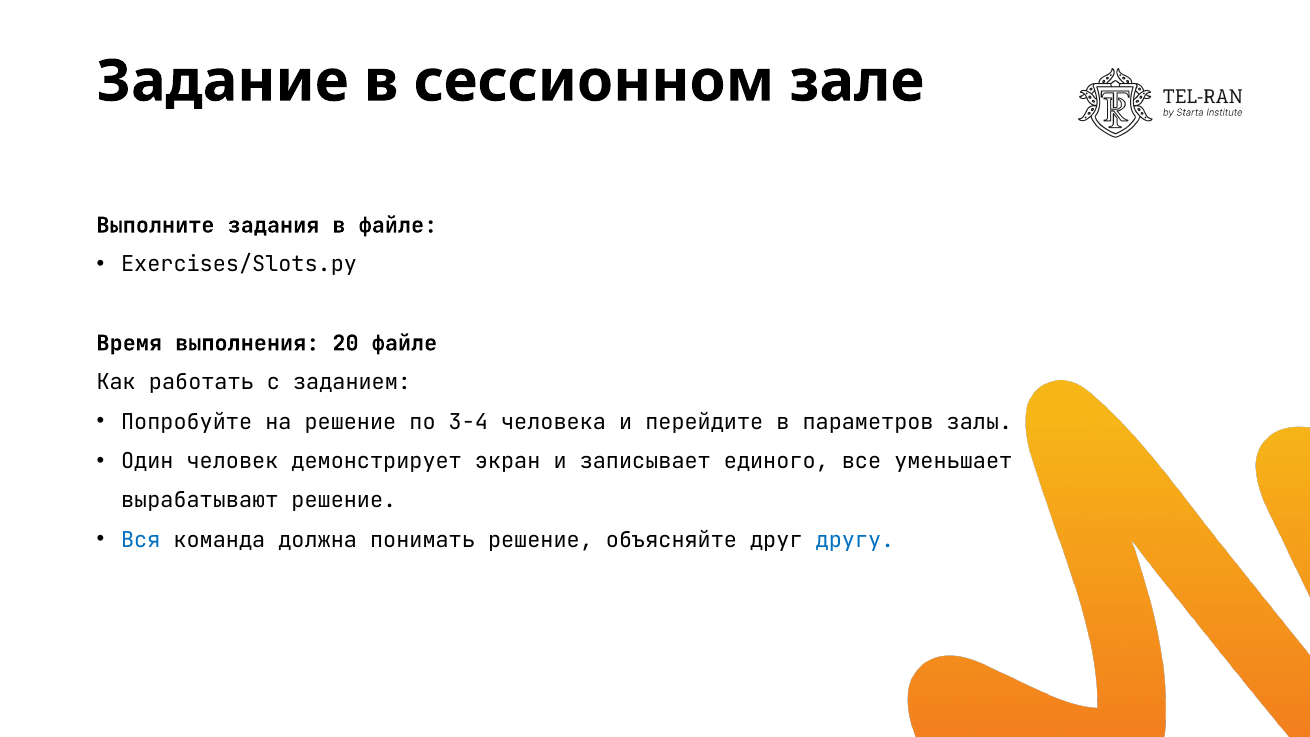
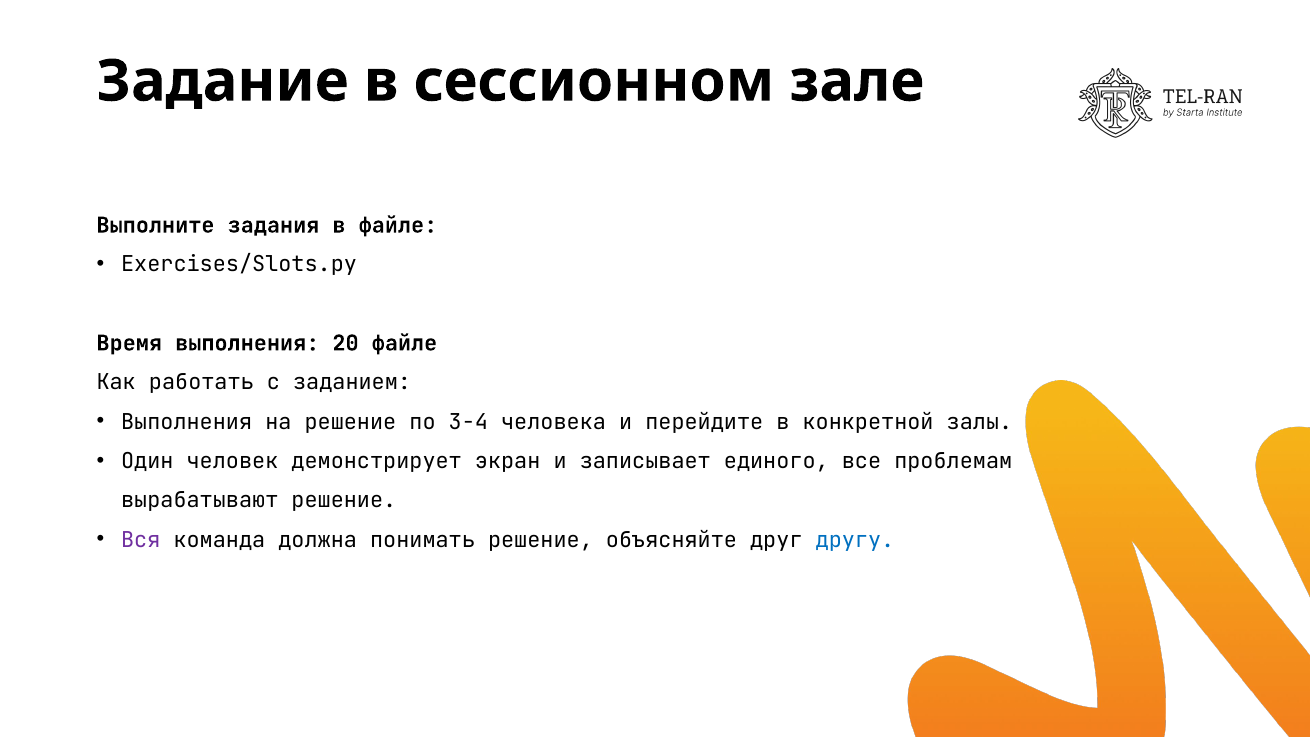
Попробуйте: Попробуйте -> Выполнения (187, 422)
параметров: параметров -> конкретной (868, 422)
уменьшает: уменьшает -> проблемам (953, 461)
Вся colour: blue -> purple (141, 540)
